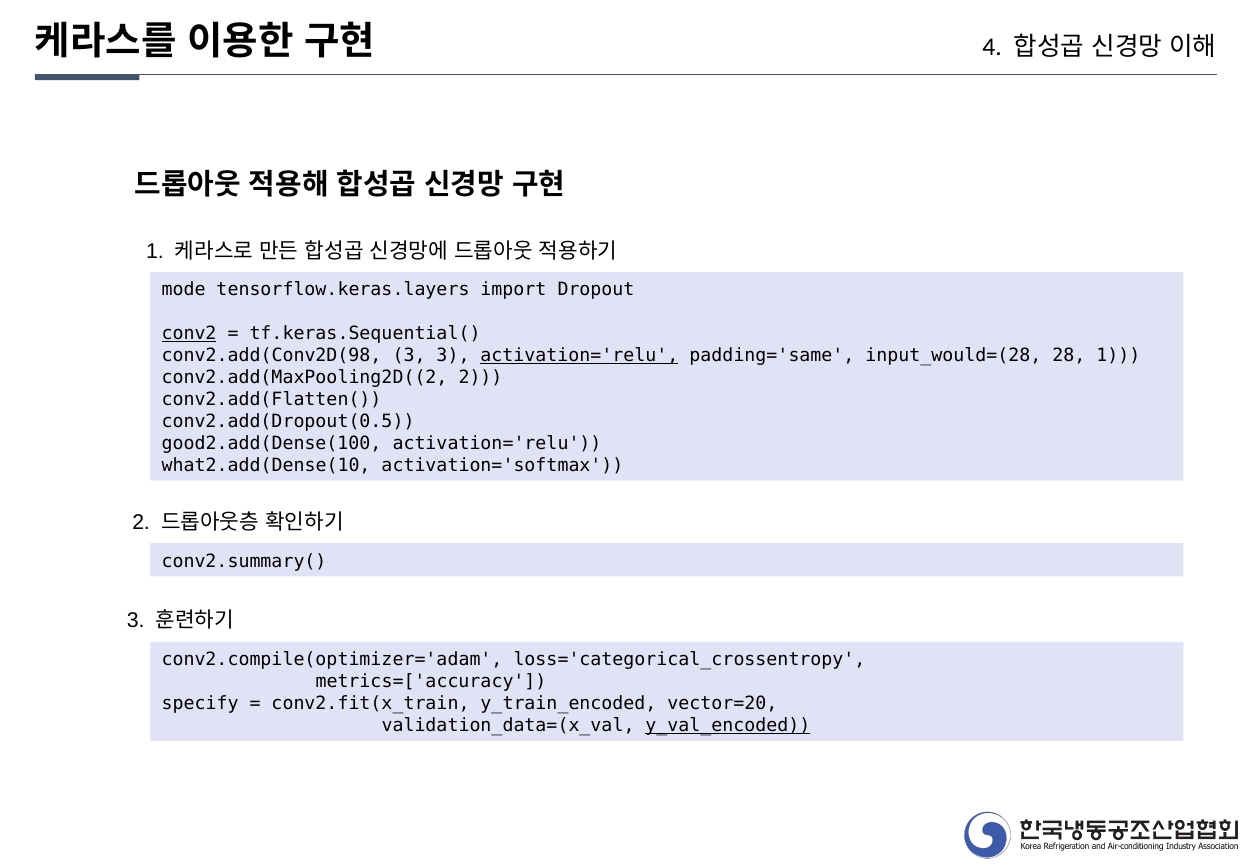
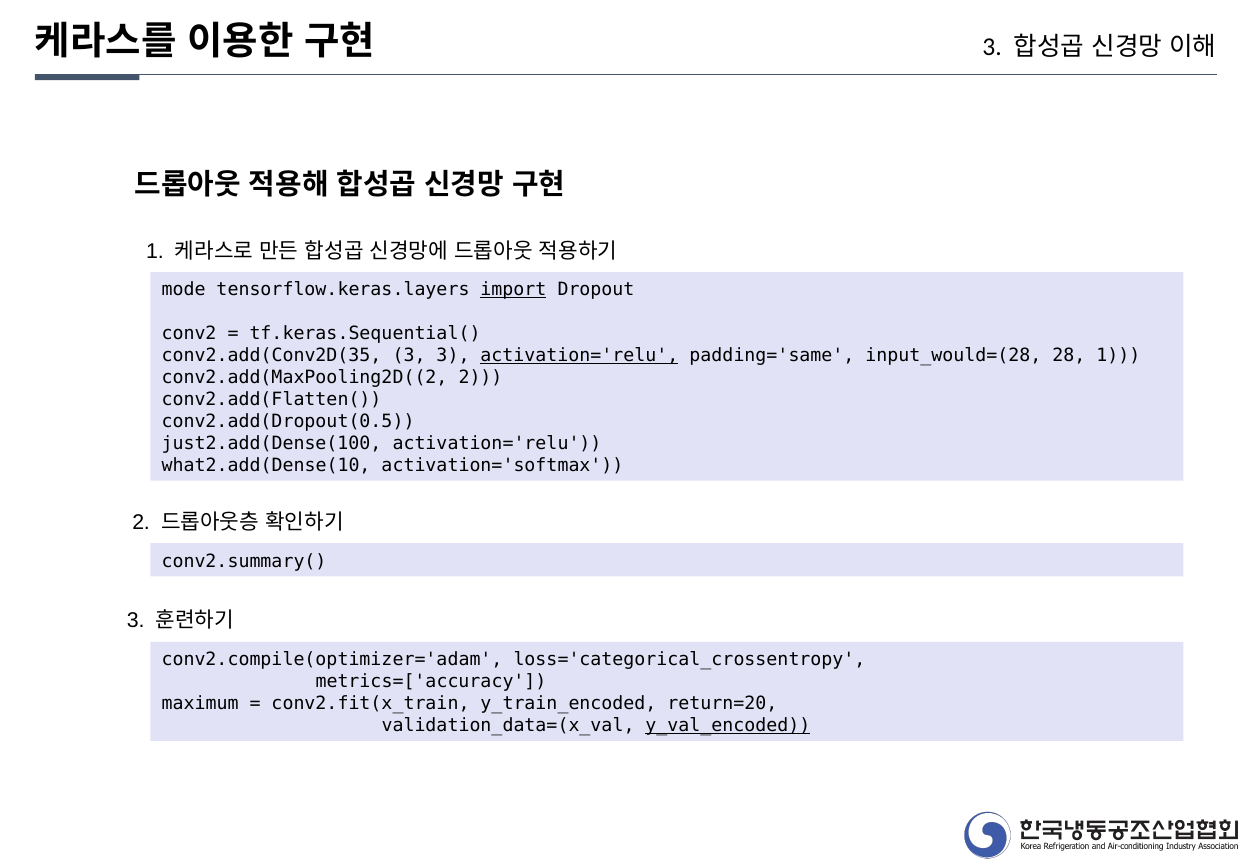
4: 4 -> 3 (992, 47)
import underline: none -> present (513, 290)
conv2 underline: present -> none (189, 334)
conv2.add(Conv2D(98: conv2.add(Conv2D(98 -> conv2.add(Conv2D(35 (272, 356)
good2.add(Dense(100: good2.add(Dense(100 -> just2.add(Dense(100 (272, 443)
specify: specify -> maximum (200, 704)
vector=20: vector=20 -> return=20 (722, 704)
